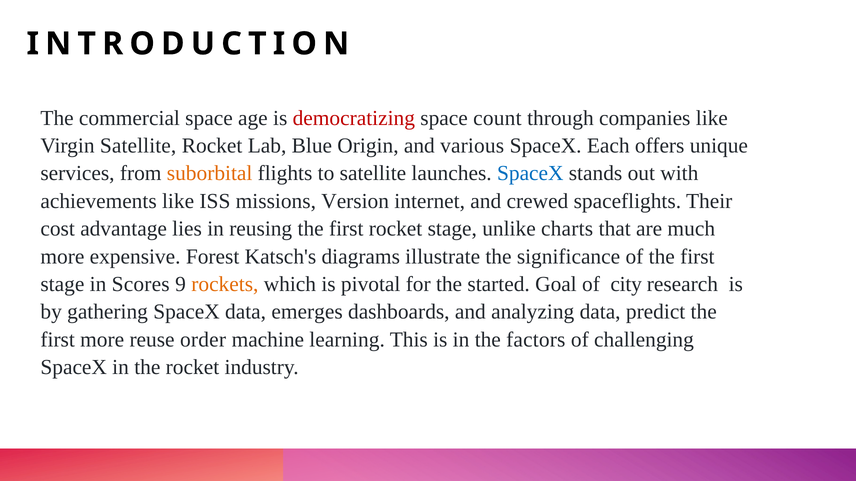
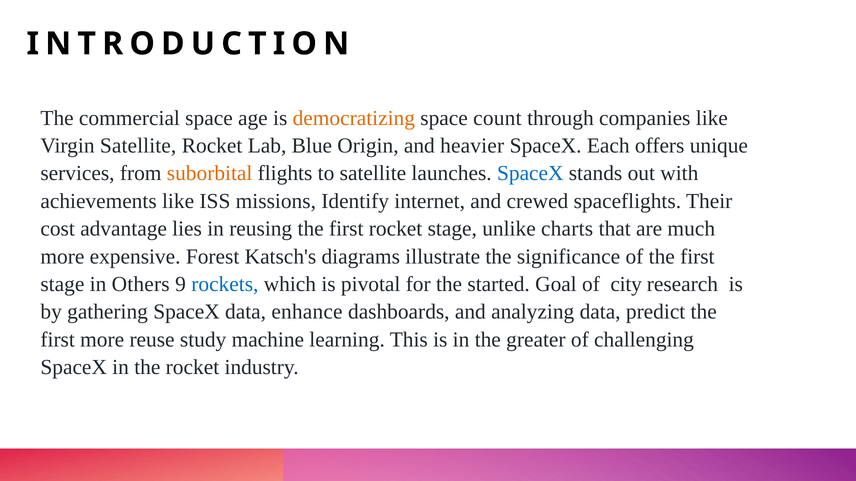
democratizing colour: red -> orange (354, 118)
various: various -> heavier (472, 146)
Version: Version -> Identify (355, 201)
Scores: Scores -> Others (141, 285)
rockets colour: orange -> blue (225, 285)
emerges: emerges -> enhance (307, 312)
order: order -> study (203, 340)
factors: factors -> greater (536, 340)
